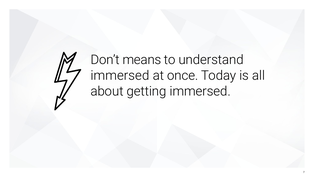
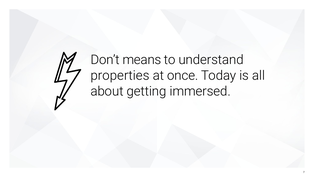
immersed: immersed -> properties (120, 75)
